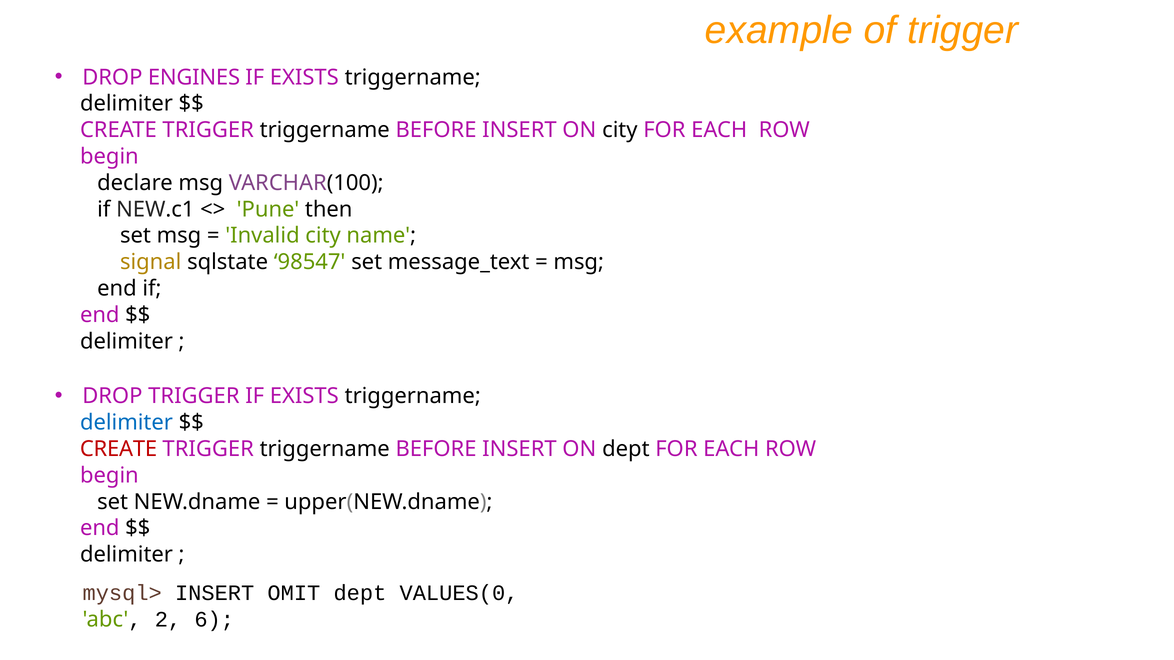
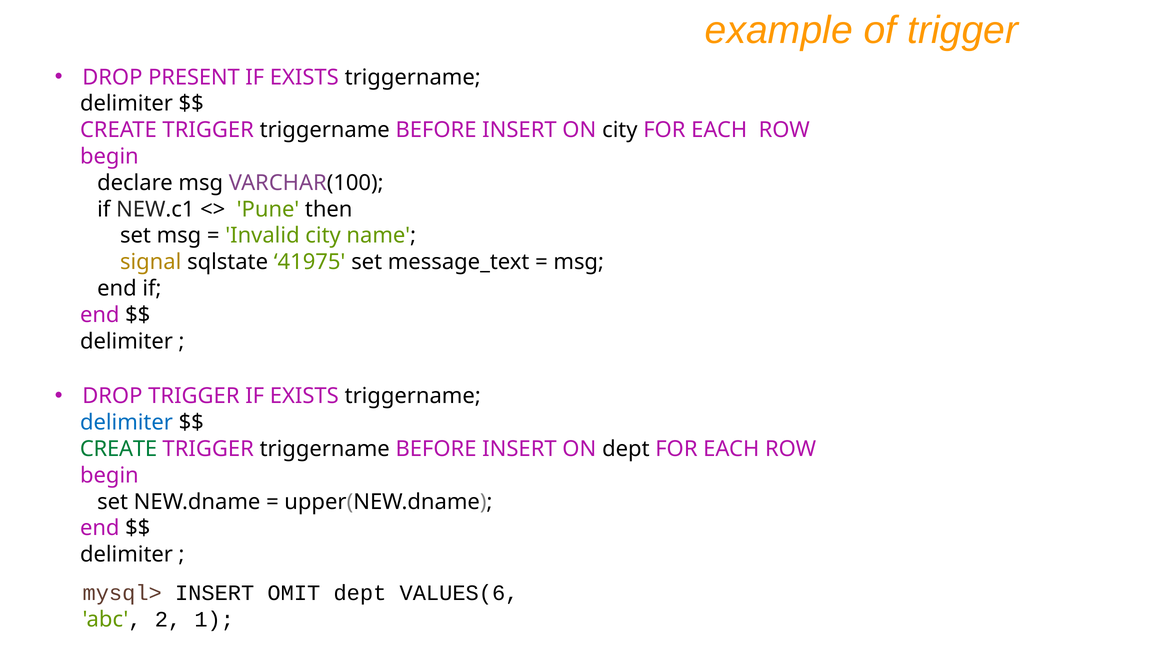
ENGINES: ENGINES -> PRESENT (194, 77)
98547: 98547 -> 41975 (310, 262)
CREATE colour: red -> green (119, 449)
VALUES(0: VALUES(0 -> VALUES(6 (459, 594)
6: 6 -> 1 (214, 620)
